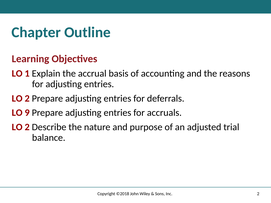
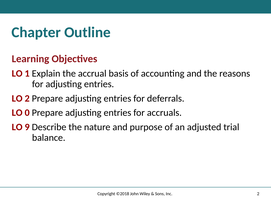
9: 9 -> 0 (27, 113)
2: 2 -> 9 (27, 127)
